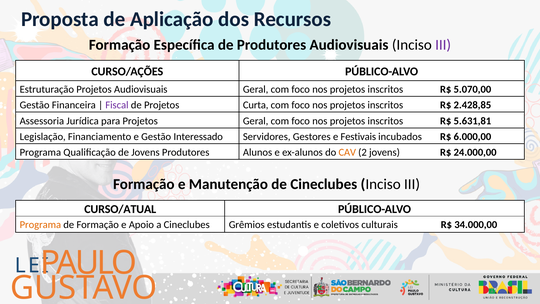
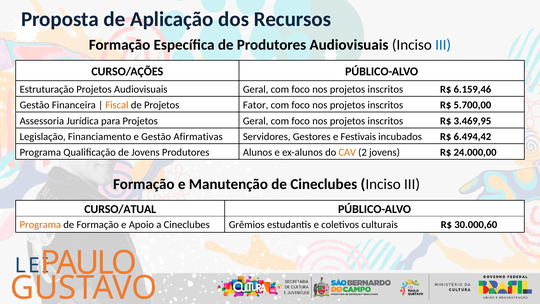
III colour: purple -> blue (443, 45)
5.070,00: 5.070,00 -> 6.159,46 (472, 89)
Fiscal colour: purple -> orange (117, 105)
Curta: Curta -> Fator (256, 105)
2.428,85: 2.428,85 -> 5.700,00 (472, 105)
5.631,81: 5.631,81 -> 3.469,95 (472, 121)
Interessado: Interessado -> Afirmativas (198, 137)
6.000,00: 6.000,00 -> 6.494,42 (472, 137)
34.000,00: 34.000,00 -> 30.000,60 (476, 225)
